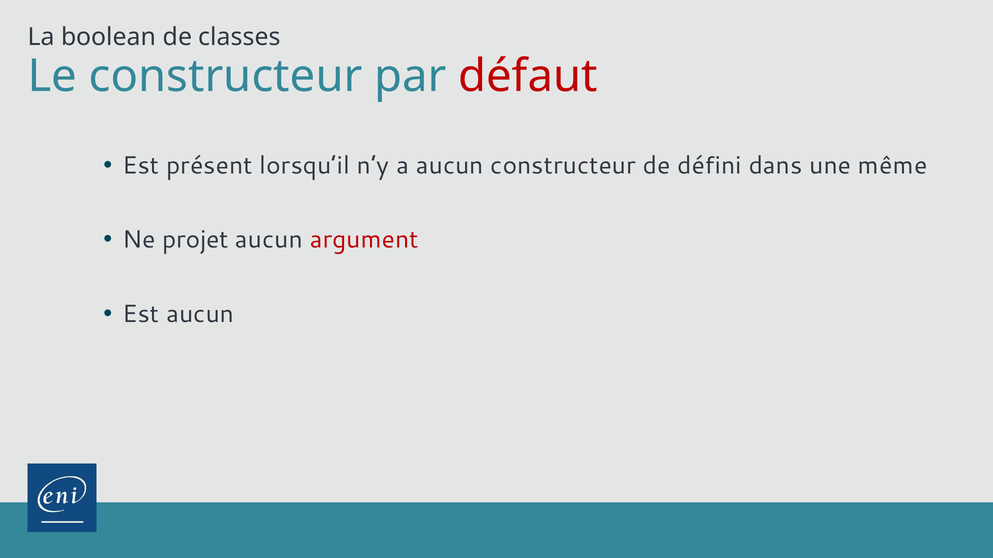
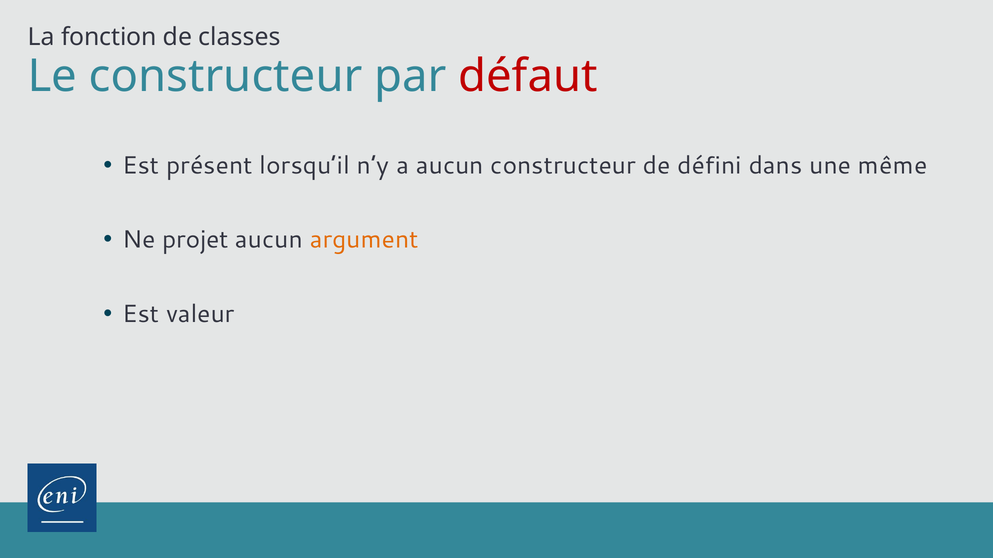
boolean: boolean -> fonction (109, 37)
argument colour: red -> orange (364, 240)
Est aucun: aucun -> valeur (200, 314)
